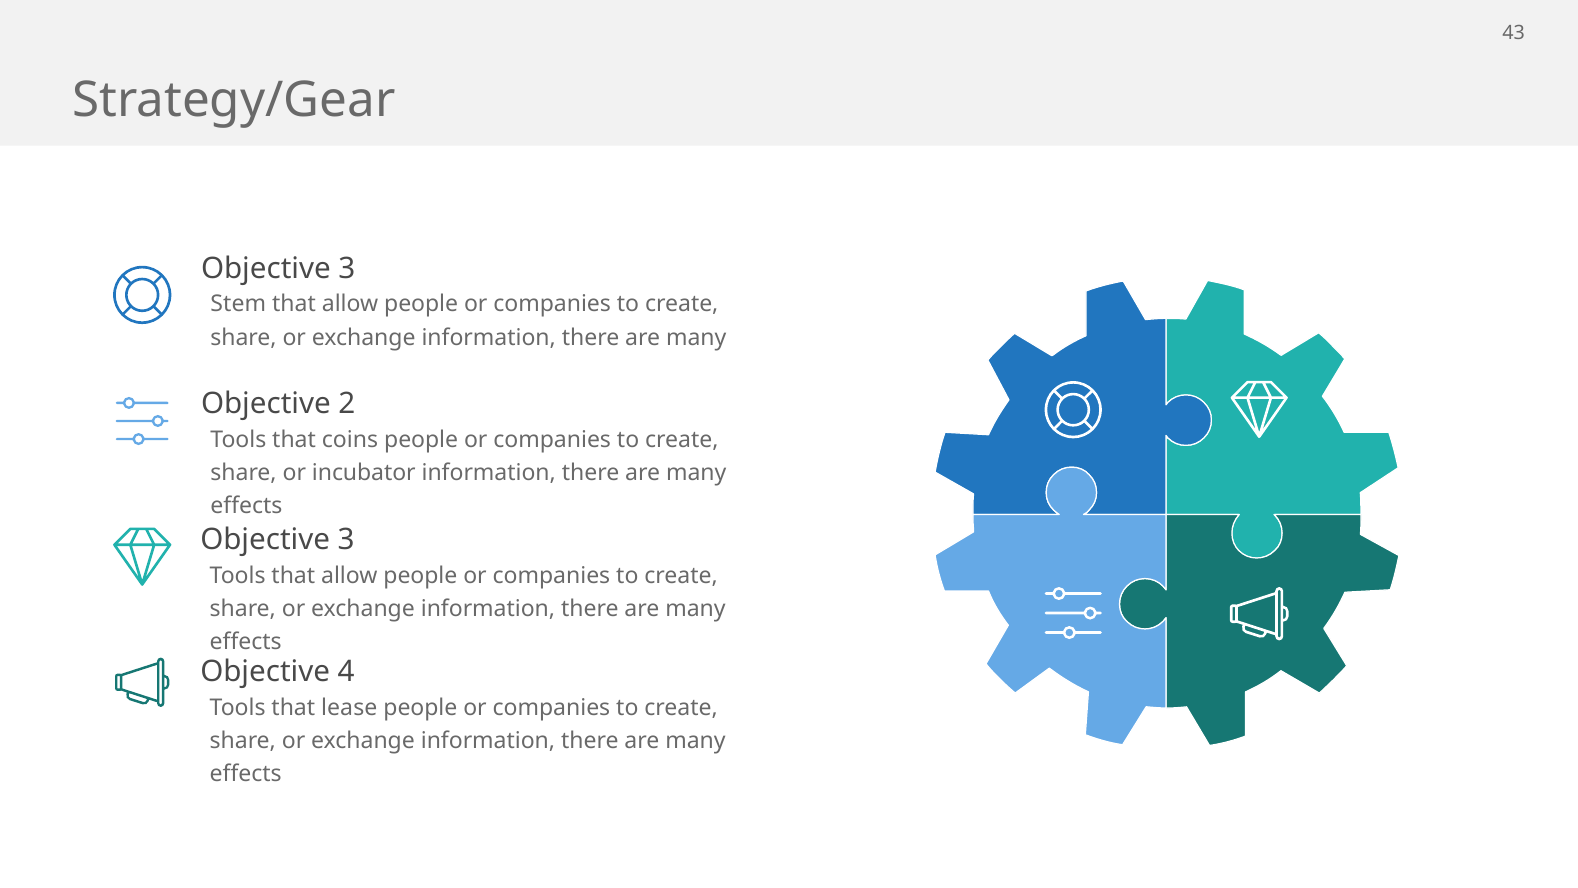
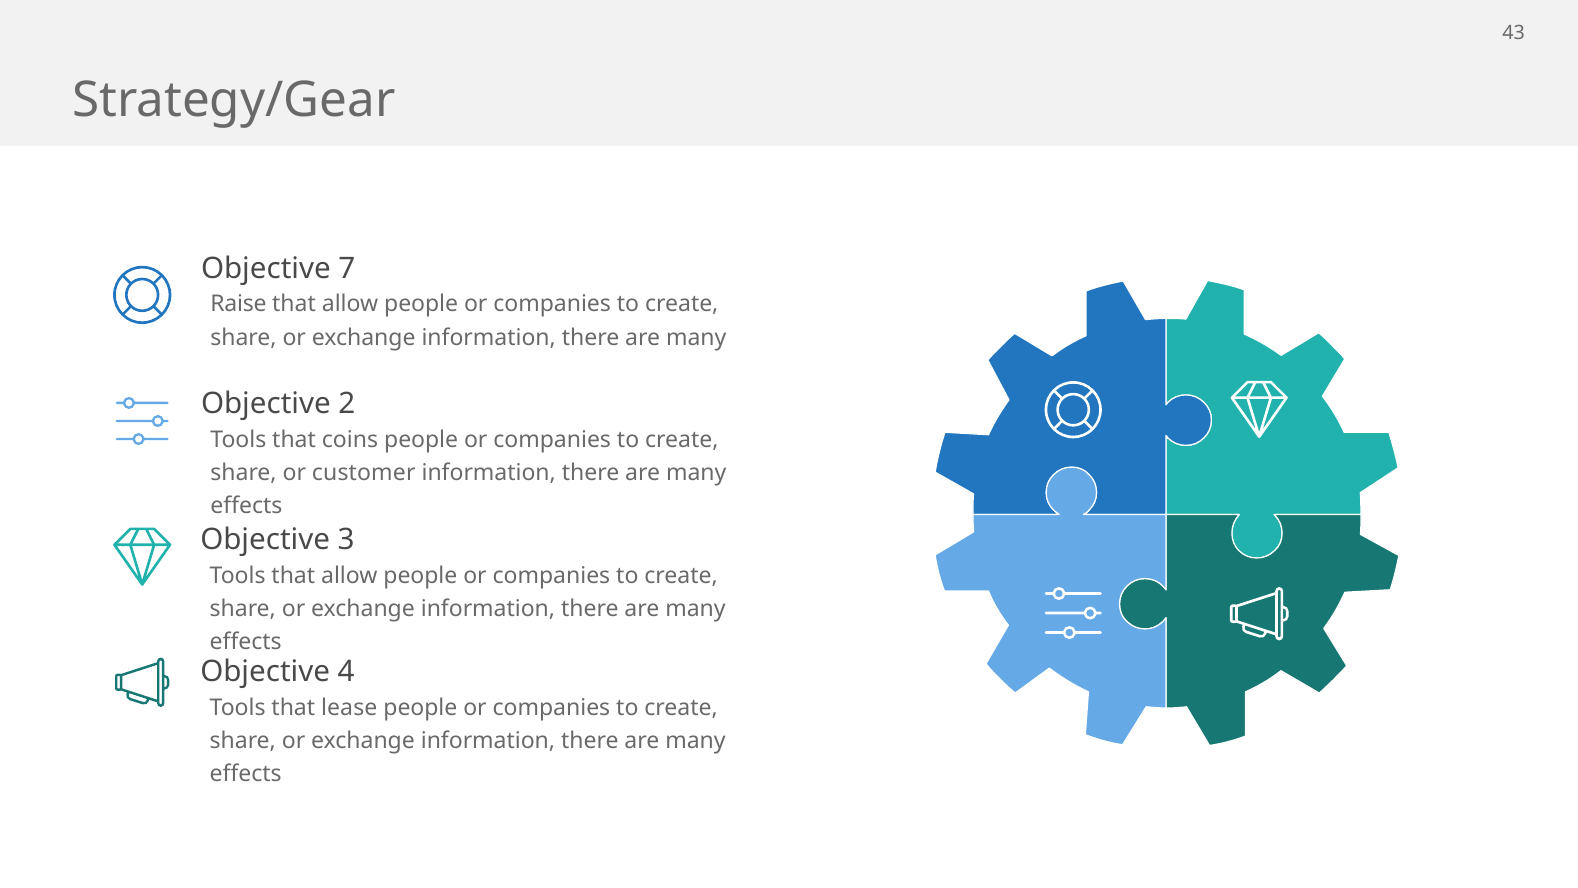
3: 3 -> 7 (347, 268)
Stem: Stem -> Raise (238, 304)
incubator: incubator -> customer (364, 473)
